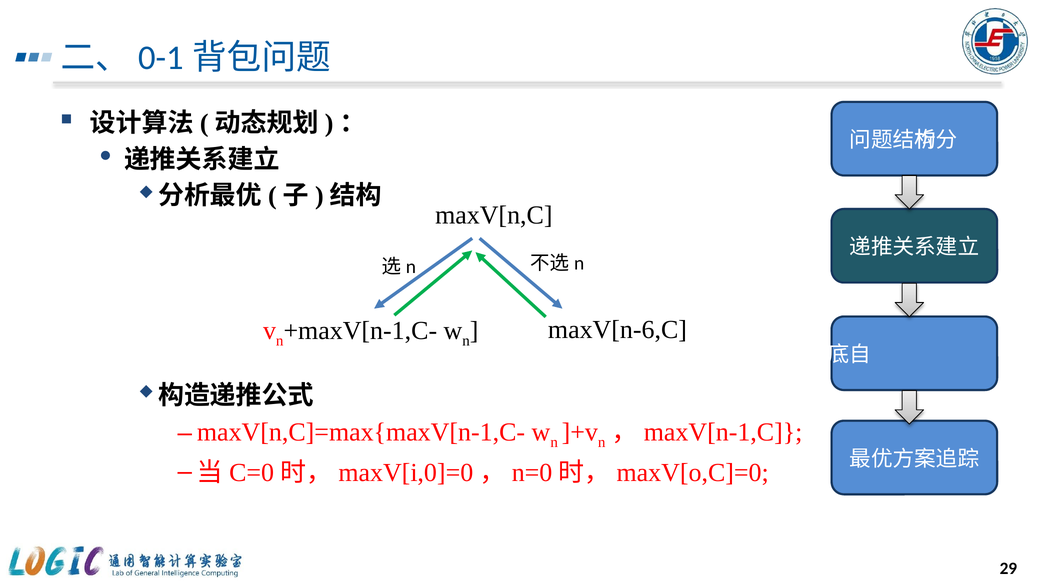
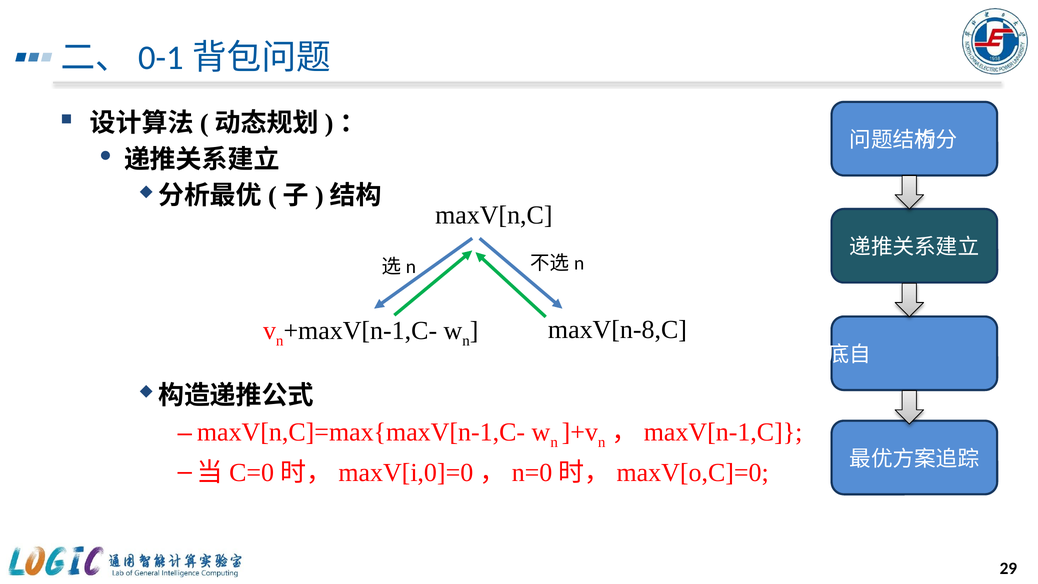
maxV[n-6,C: maxV[n-6,C -> maxV[n-8,C (617, 330)
